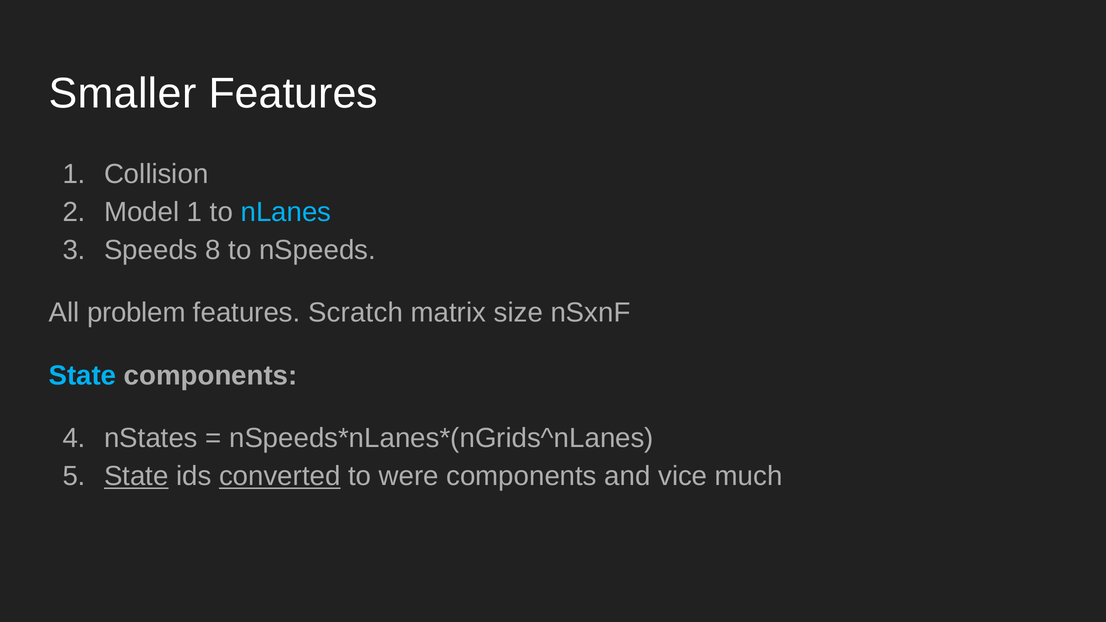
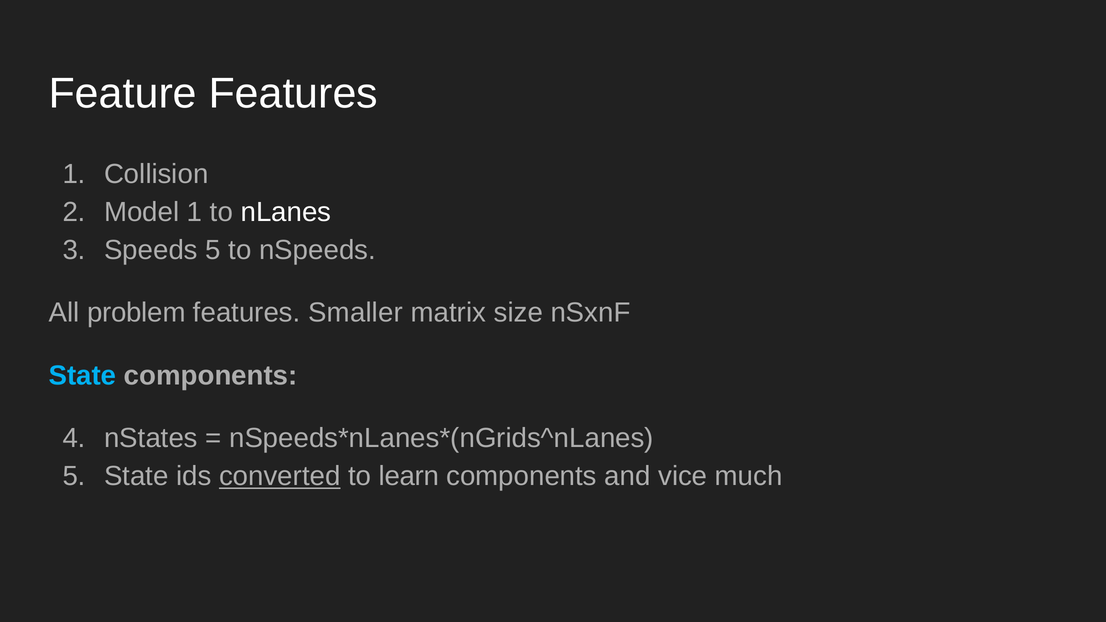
Smaller: Smaller -> Feature (123, 94)
nLanes colour: light blue -> white (286, 212)
Speeds 8: 8 -> 5 (213, 250)
Scratch: Scratch -> Smaller (356, 313)
State underline: present -> none (136, 476)
were: were -> learn (409, 476)
